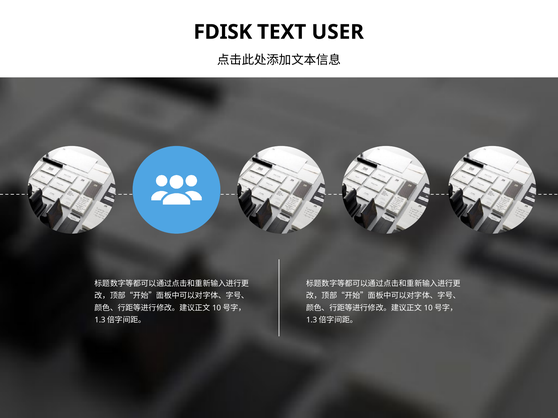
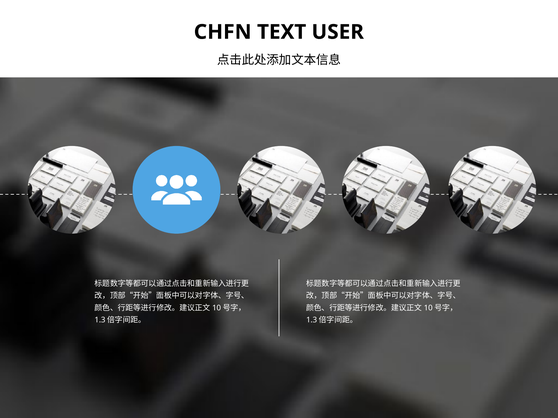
FDISK: FDISK -> CHFN (223, 32)
